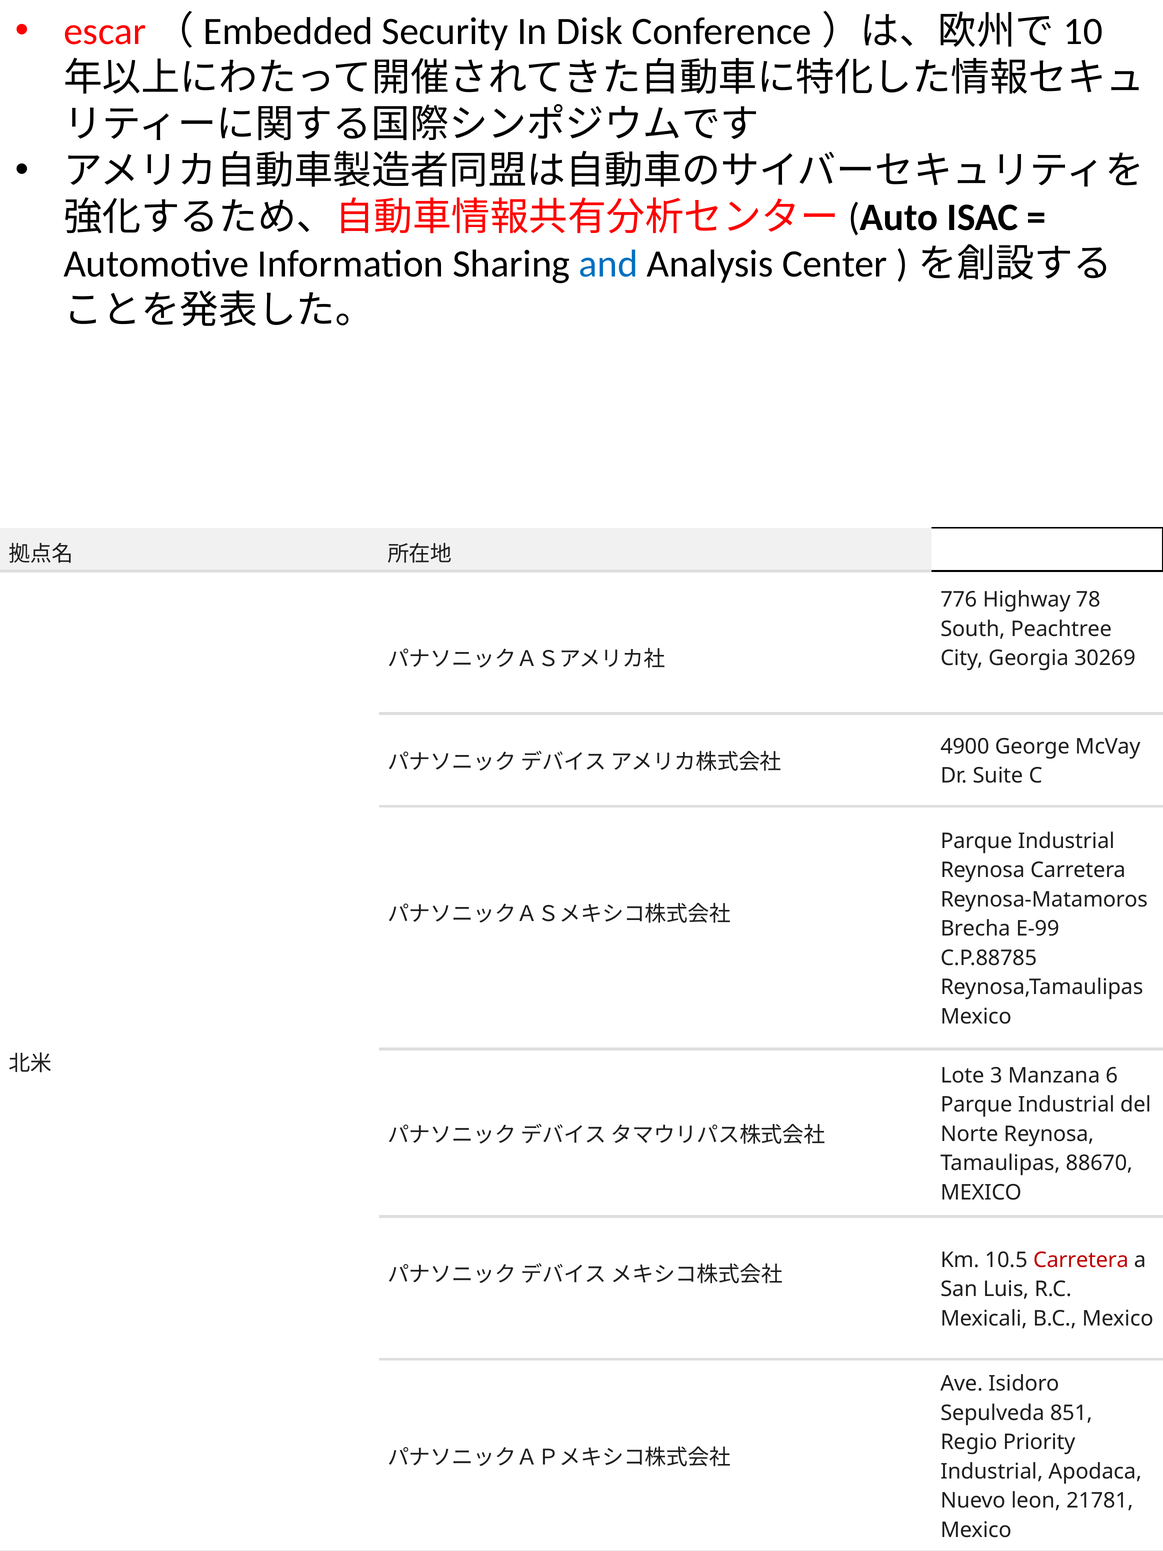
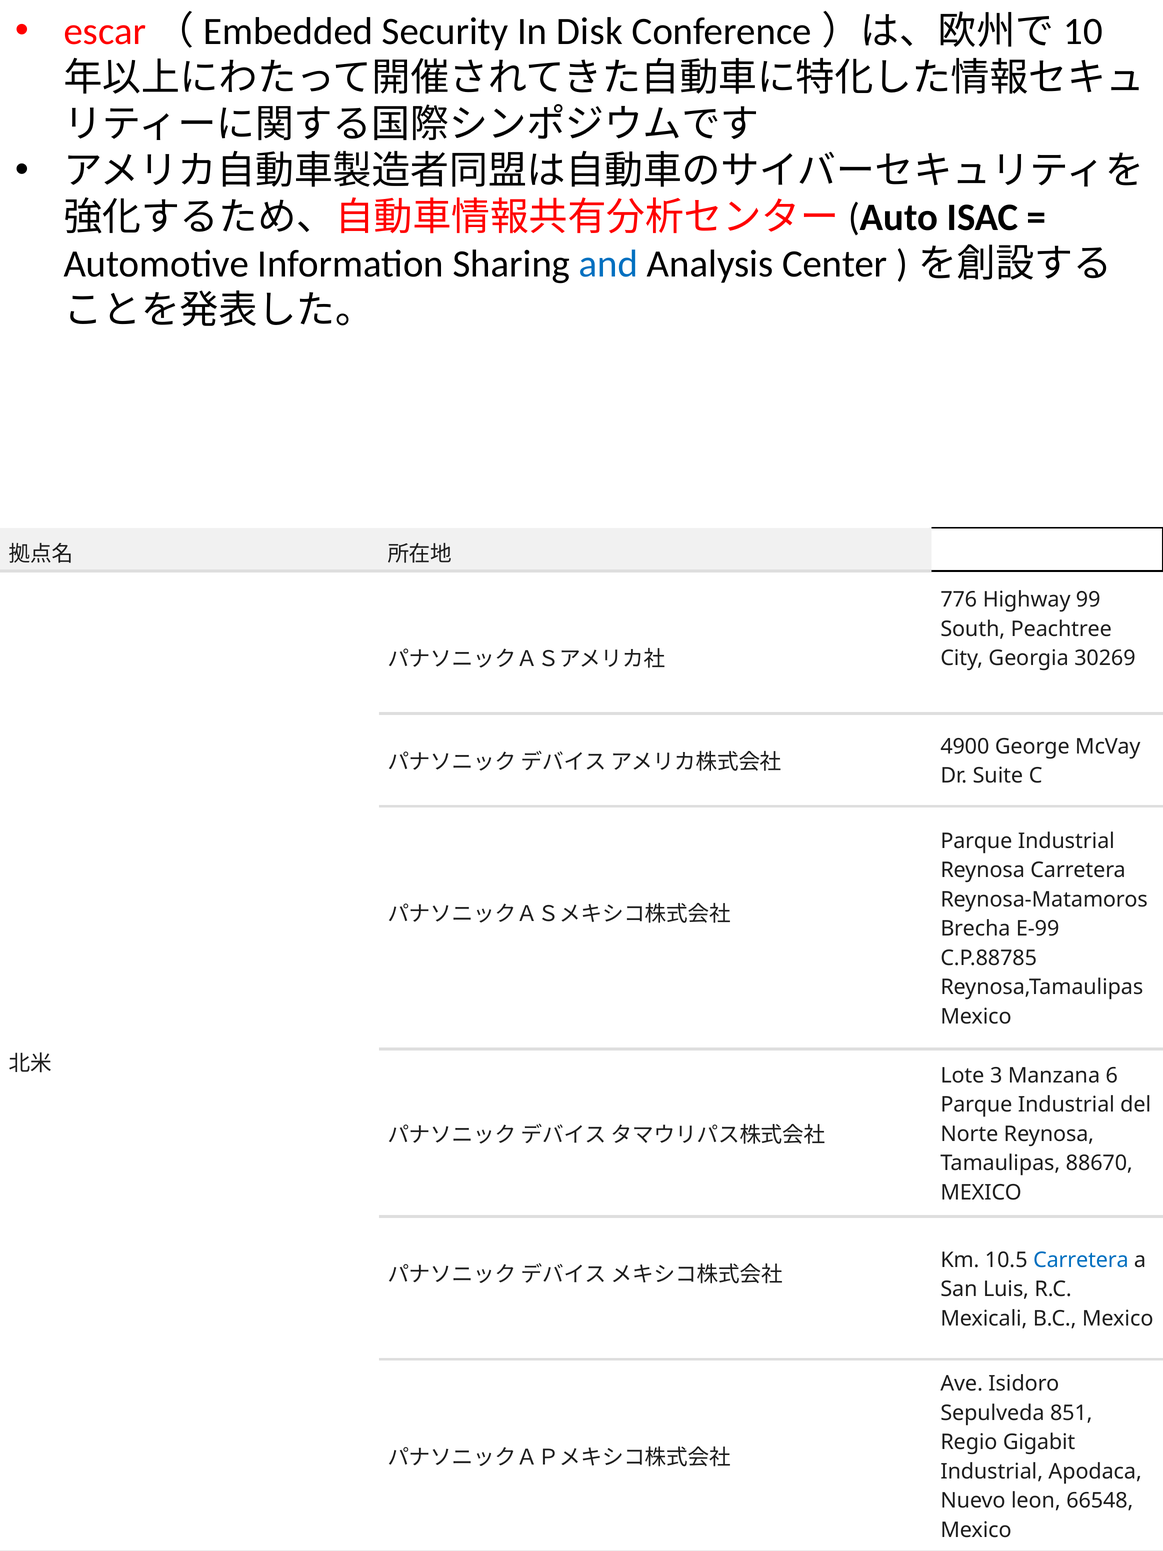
78: 78 -> 99 (1088, 600)
Carretera colour: red -> blue (1081, 1260)
Priority: Priority -> Gigabit (1039, 1442)
21781: 21781 -> 66548 (1100, 1500)
